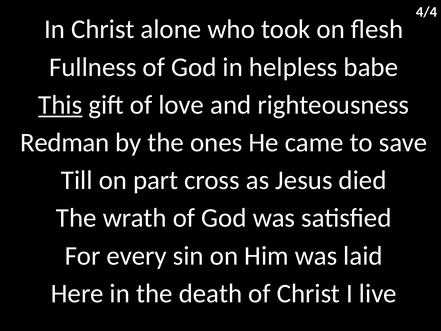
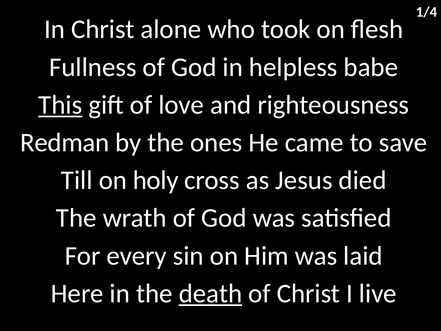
4/4: 4/4 -> 1/4 (427, 12)
part: part -> holy (156, 180)
death underline: none -> present (210, 293)
